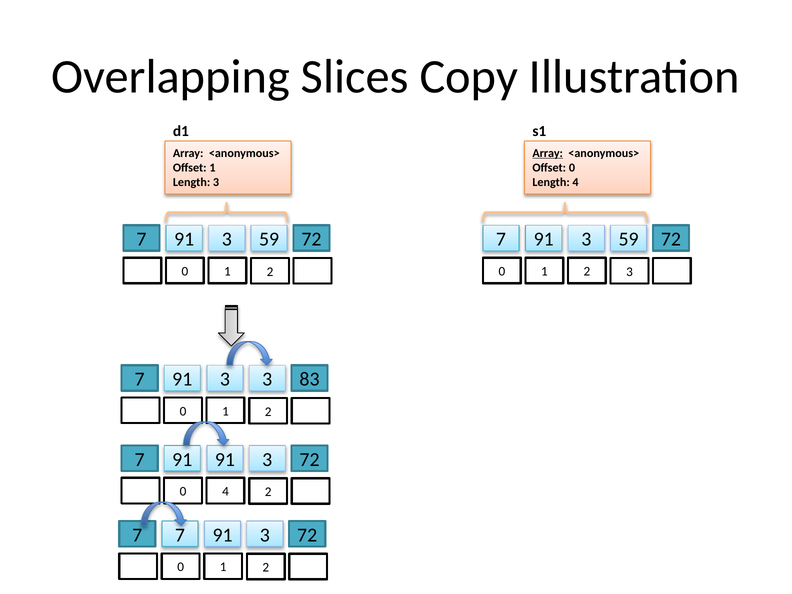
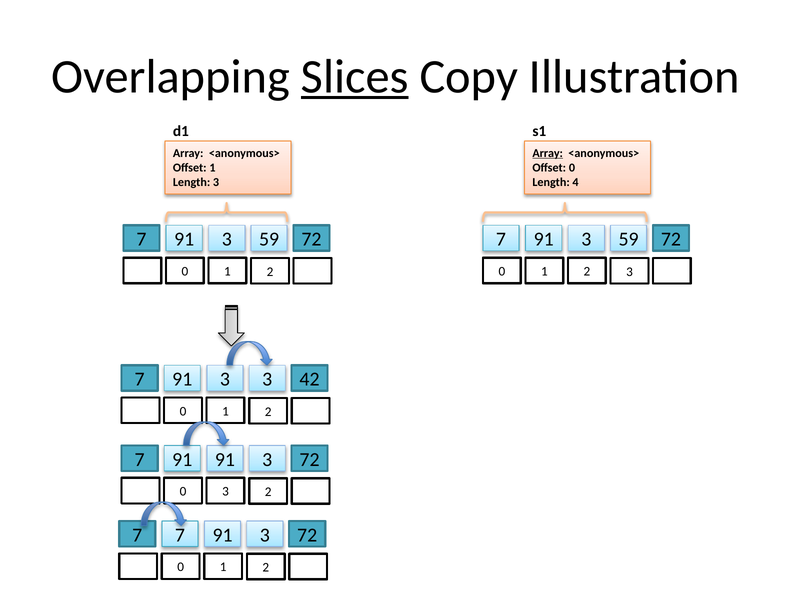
Slices underline: none -> present (355, 77)
83: 83 -> 42 (310, 379)
0 4: 4 -> 3 (225, 492)
